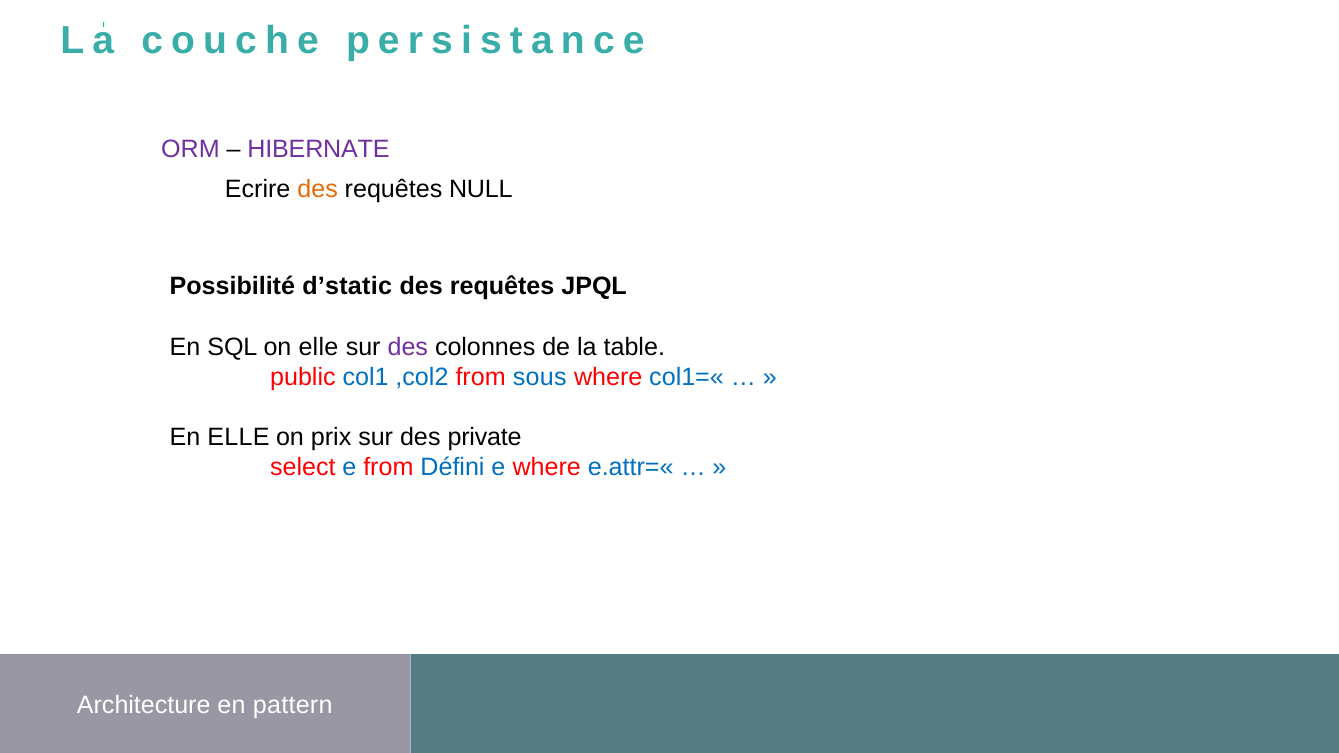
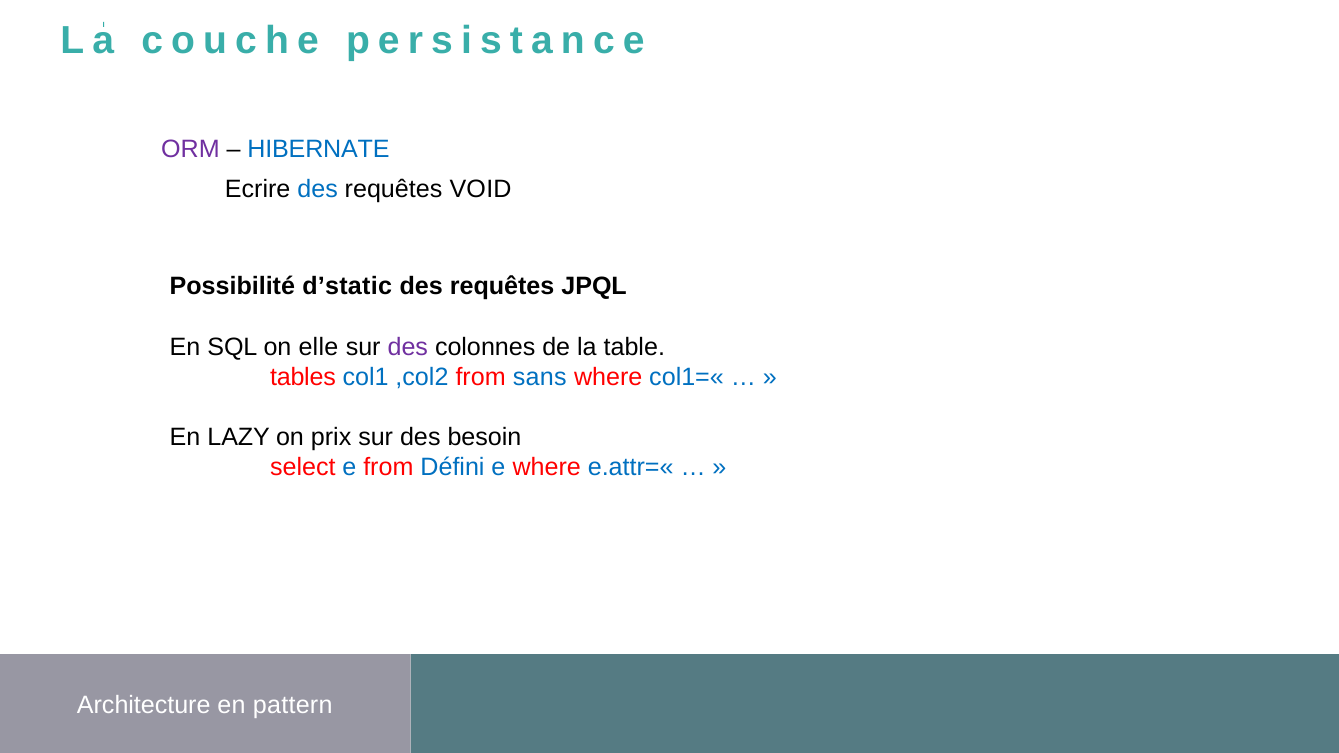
HIBERNATE colour: purple -> blue (319, 150)
des colour: orange -> blue (318, 189)
NULL: NULL -> VOID (481, 189)
public: public -> tables (303, 377)
sous: sous -> sans (540, 377)
En ELLE: ELLE -> LAZY (239, 437)
private: private -> besoin (484, 437)
